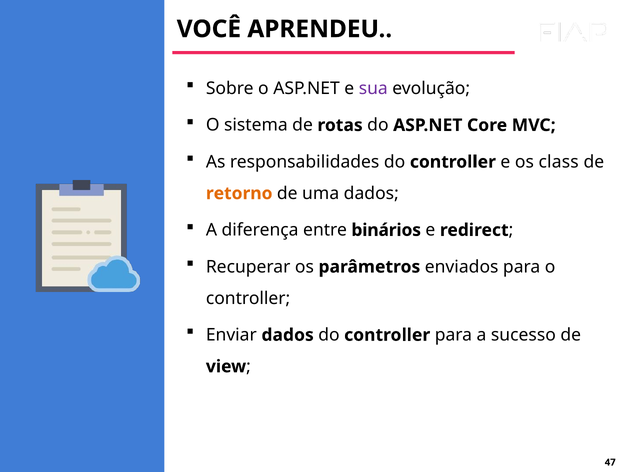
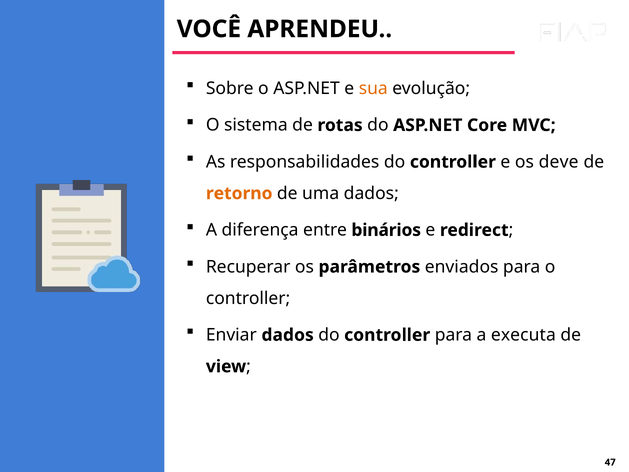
sua colour: purple -> orange (373, 88)
class: class -> deve (559, 162)
sucesso: sucesso -> executa (523, 335)
